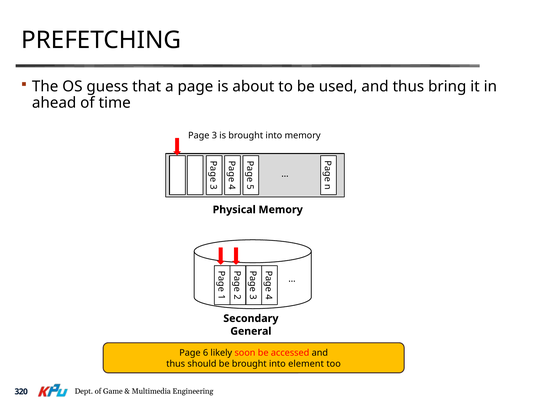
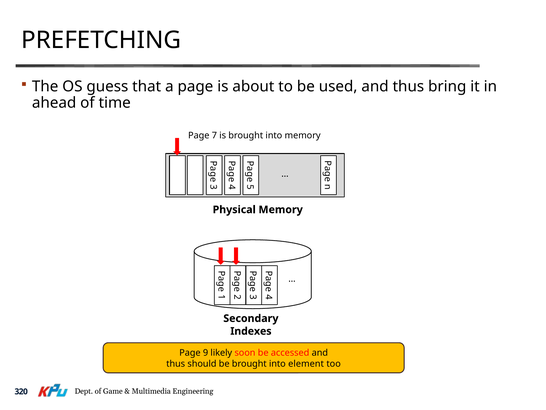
Page 3: 3 -> 7 (214, 135)
General: General -> Indexes (251, 331)
6: 6 -> 9 (206, 353)
